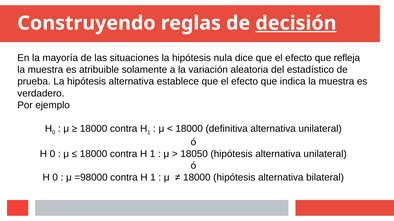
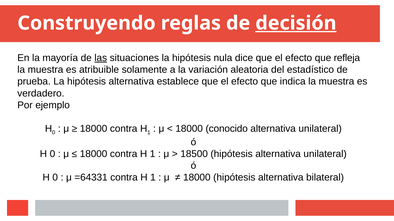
las underline: none -> present (101, 58)
definitiva: definitiva -> conocido (227, 129)
18050: 18050 -> 18500 (194, 154)
=98000: =98000 -> =64331 (91, 178)
